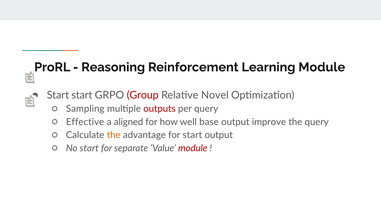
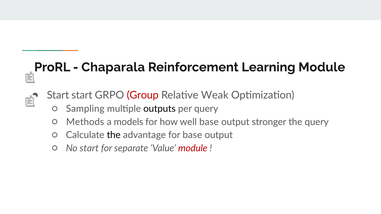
Reasoning: Reasoning -> Chaparala (113, 67)
Novel: Novel -> Weak (215, 95)
outputs colour: red -> black (159, 109)
Effective: Effective -> Methods (85, 122)
aligned: aligned -> models (129, 122)
improve: improve -> stronger (269, 122)
the colour: orange -> black (114, 135)
for start: start -> base (192, 135)
